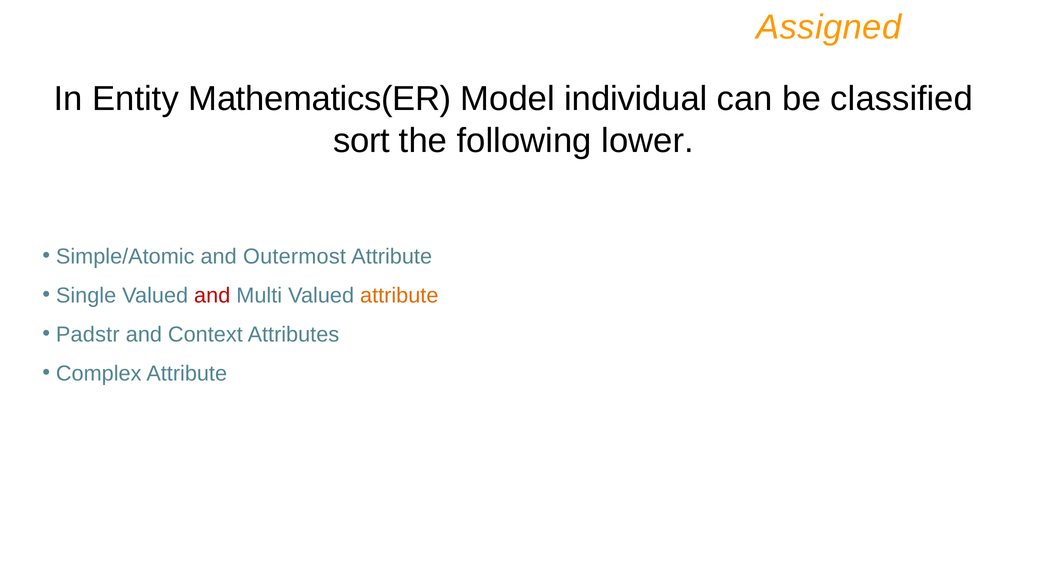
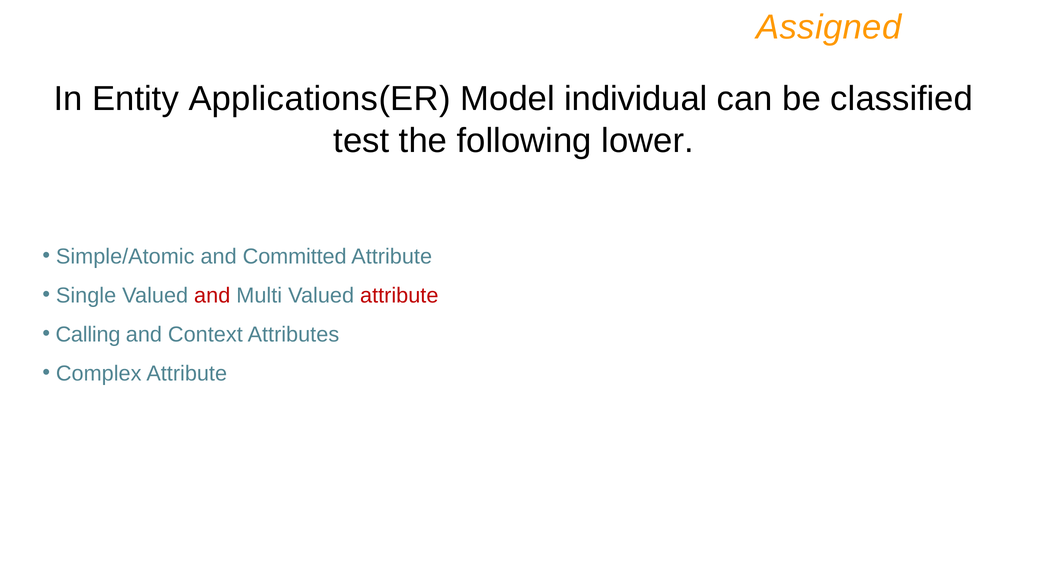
Mathematics(ER: Mathematics(ER -> Applications(ER (320, 99)
sort: sort -> test (361, 141)
Outermost: Outermost -> Committed (295, 257)
attribute colour: orange -> red (399, 296)
Padstr: Padstr -> Calling (88, 335)
